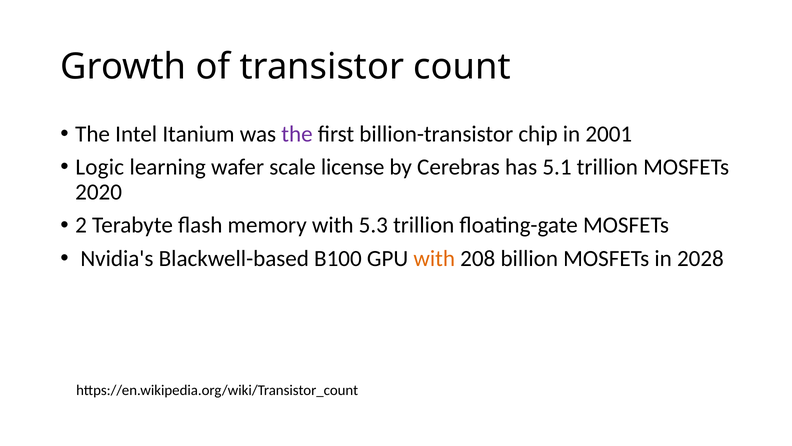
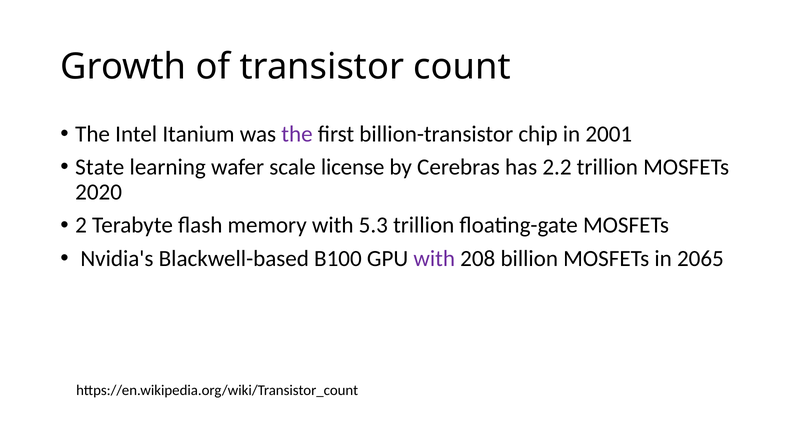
Logic: Logic -> State (100, 167)
5.1: 5.1 -> 2.2 (557, 167)
with colour: orange -> purple (434, 258)
2028: 2028 -> 2065 (700, 258)
